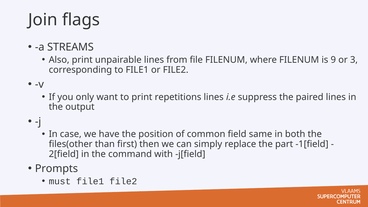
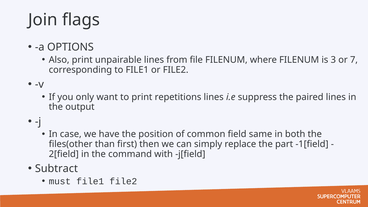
STREAMS: STREAMS -> OPTIONS (70, 47)
9: 9 -> 3 (333, 60)
3: 3 -> 7 (354, 60)
Prompts: Prompts -> Subtract (56, 169)
